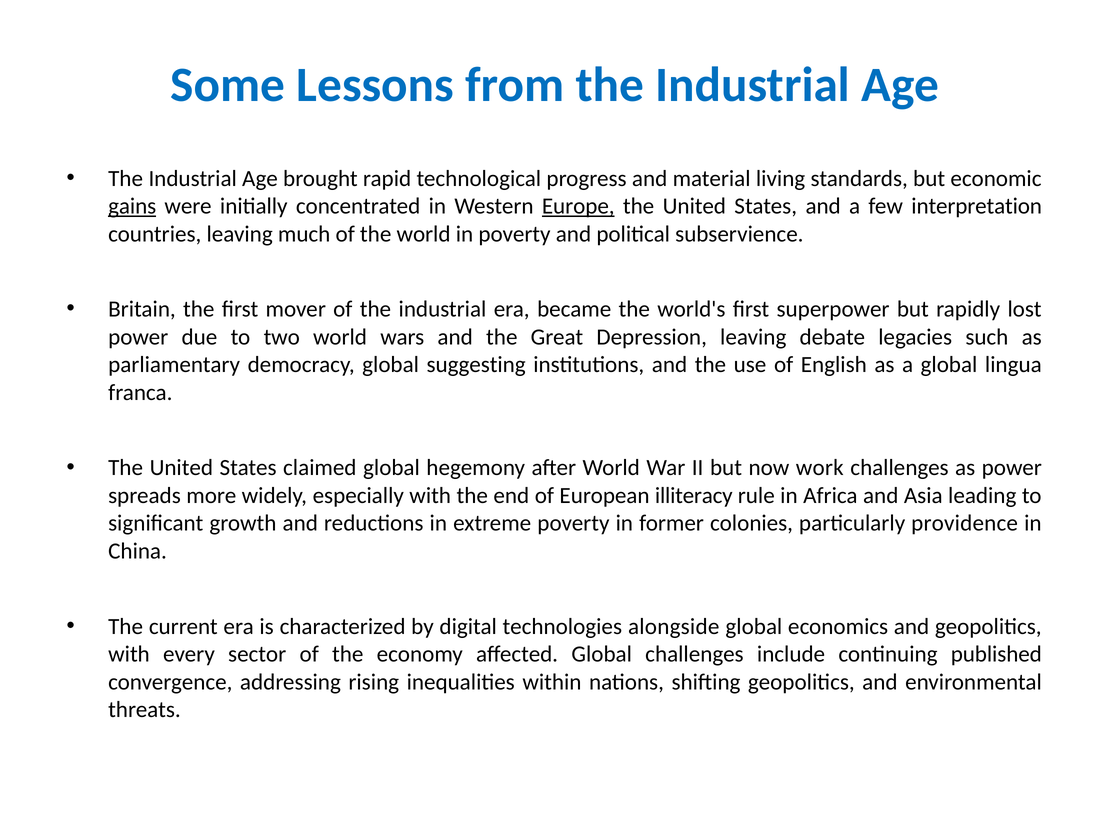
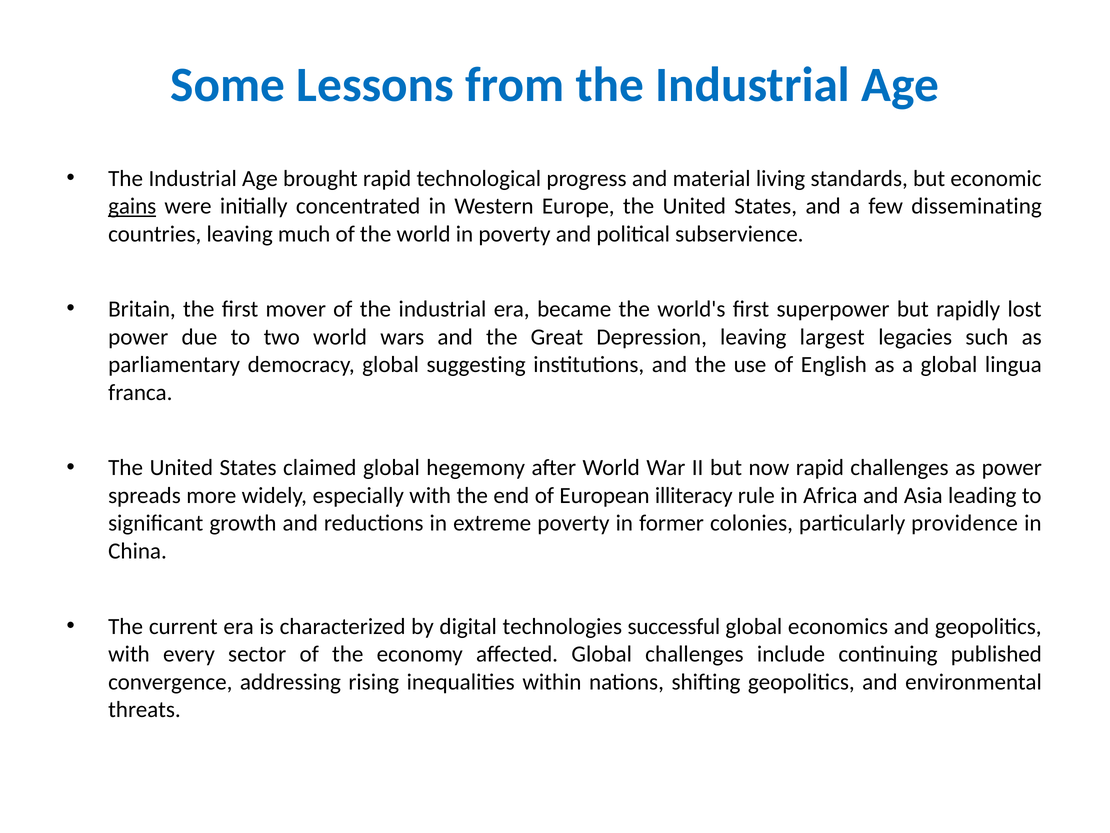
Europe underline: present -> none (578, 206)
interpretation: interpretation -> disseminating (977, 206)
debate: debate -> largest (832, 337)
now work: work -> rapid (820, 468)
alongside: alongside -> successful (674, 626)
